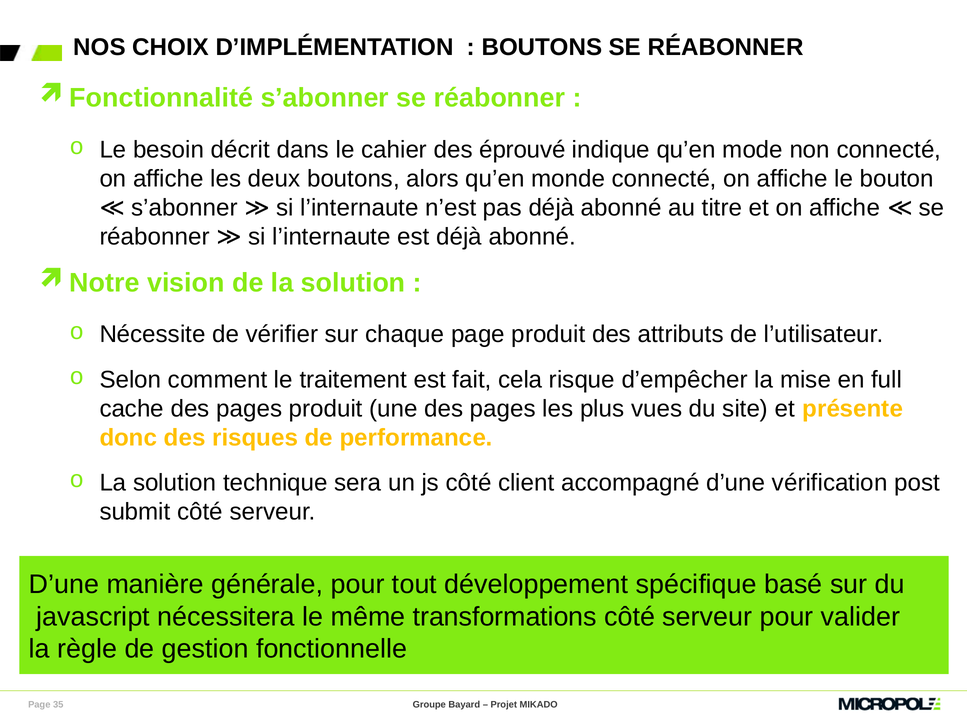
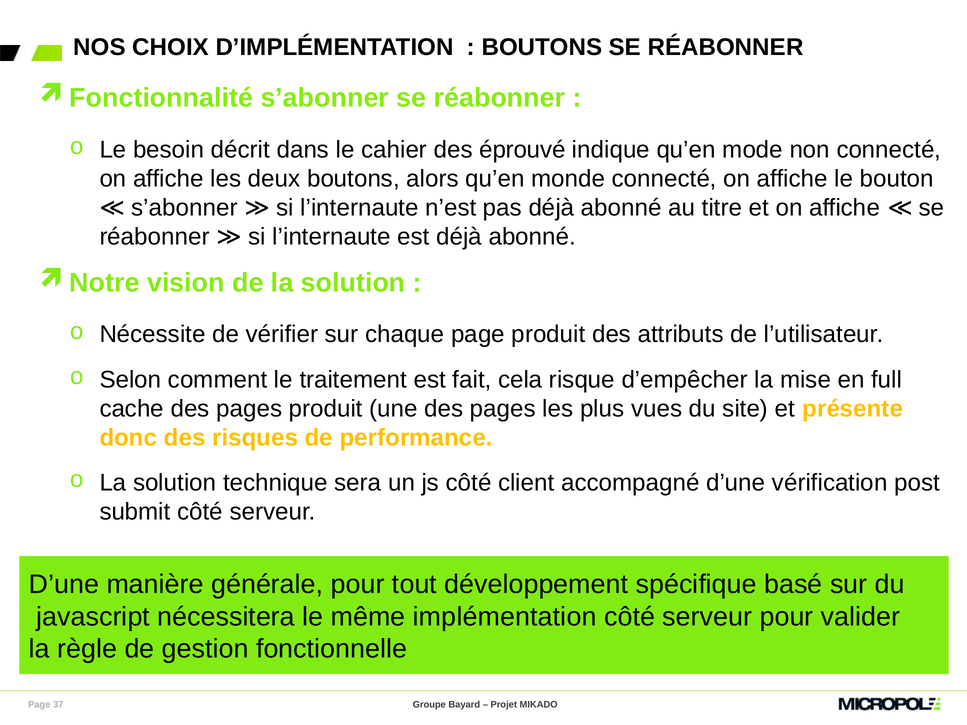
transformations: transformations -> implémentation (505, 617)
35: 35 -> 37 (58, 705)
